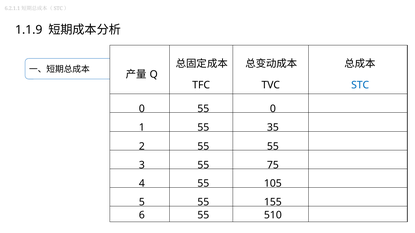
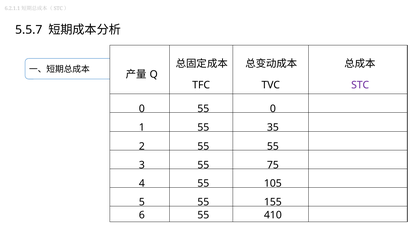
1.1.9: 1.1.9 -> 5.5.7 (29, 30)
STC colour: blue -> purple (360, 85)
510: 510 -> 410 (273, 216)
